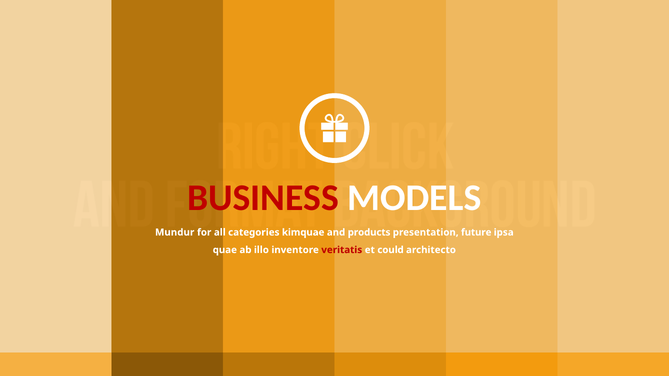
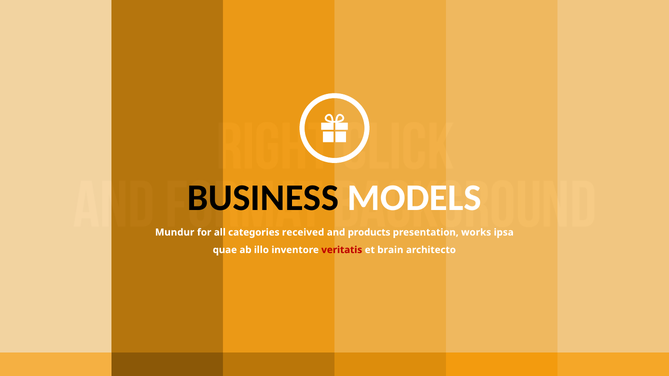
BUSINESS colour: red -> black (263, 198)
kimquae: kimquae -> received (303, 233)
future: future -> works (476, 233)
could: could -> brain (390, 250)
